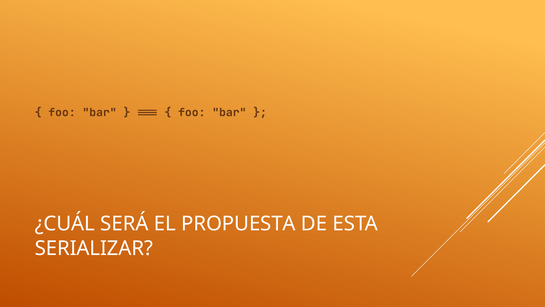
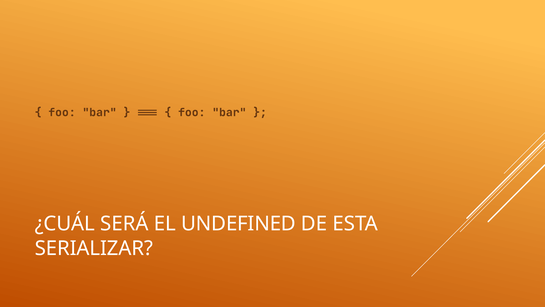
PROPUESTA: PROPUESTA -> UNDEFINED (239, 223)
